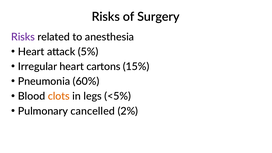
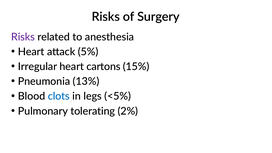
60%: 60% -> 13% (86, 81)
clots colour: orange -> blue (59, 96)
cancelled: cancelled -> tolerating (93, 111)
